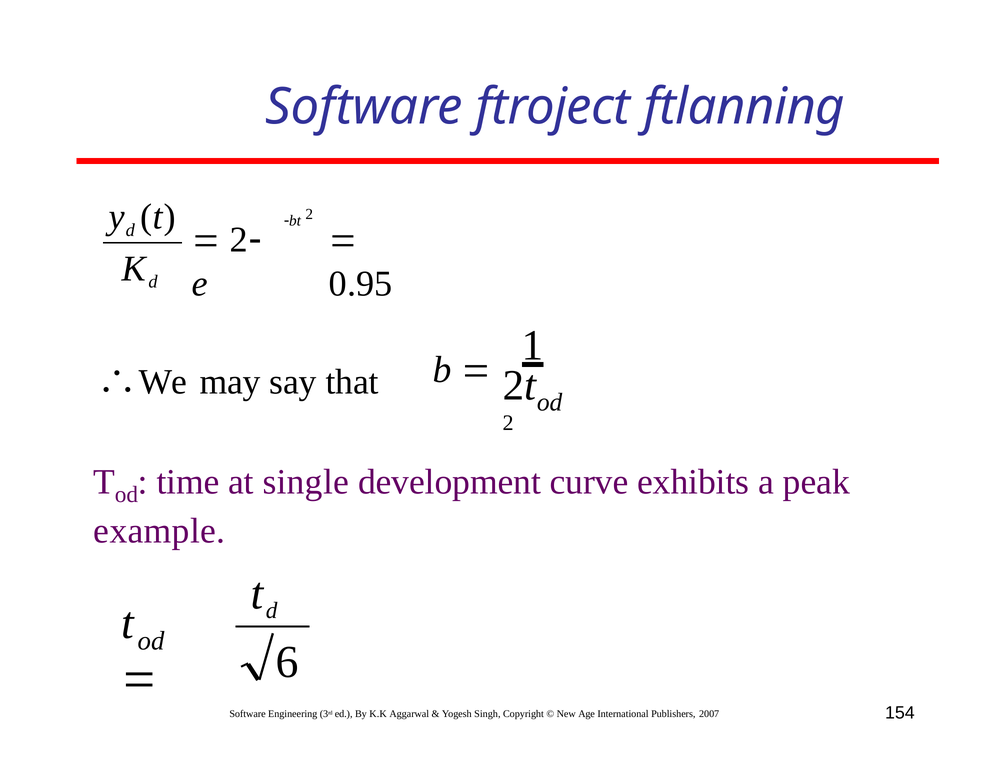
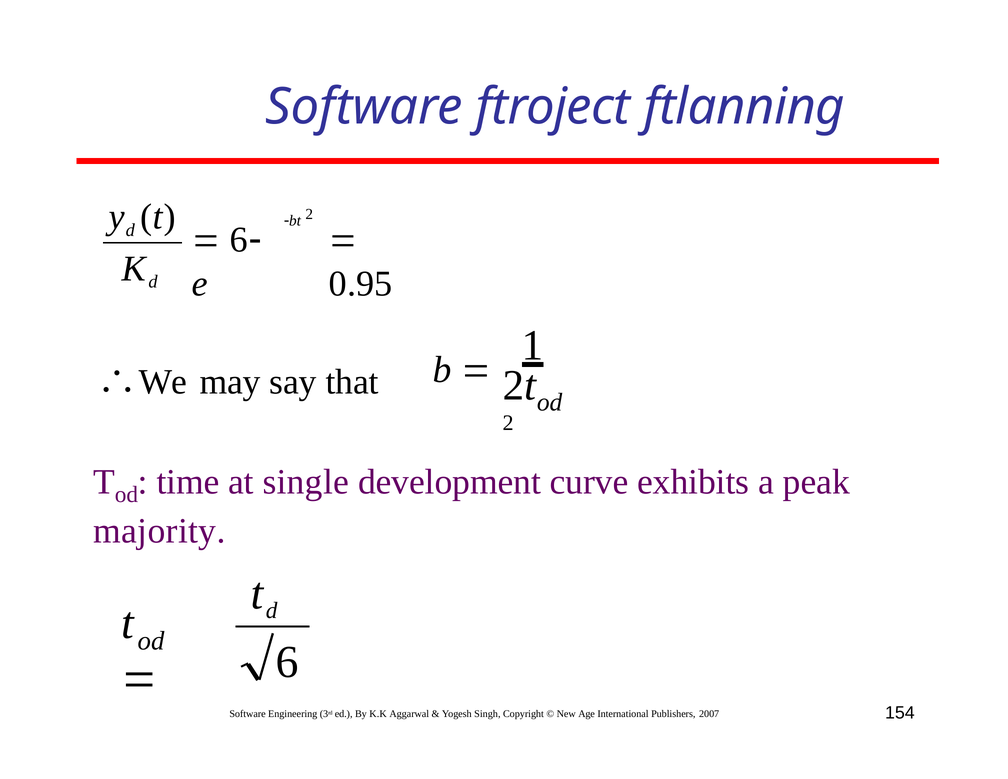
2: 2 -> 6 (239, 240)
example: example -> majority (159, 531)
